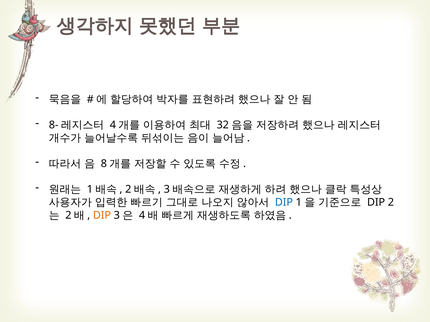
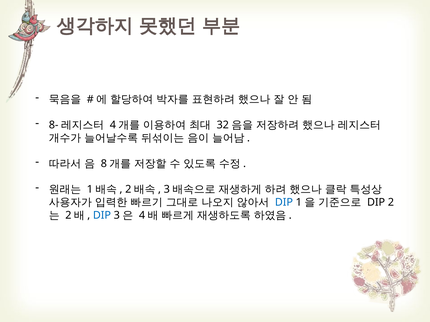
DIP colour: orange -> blue (102, 216)
